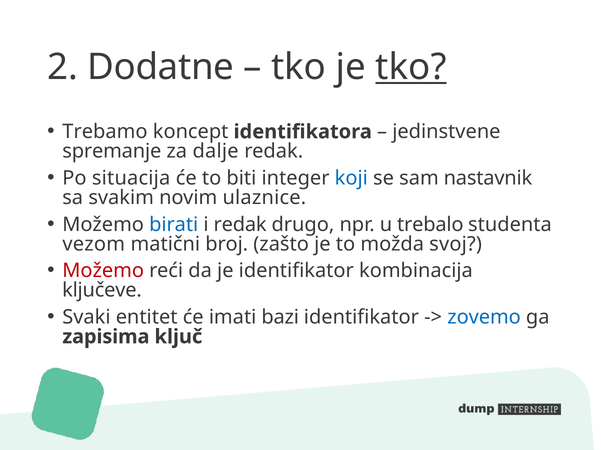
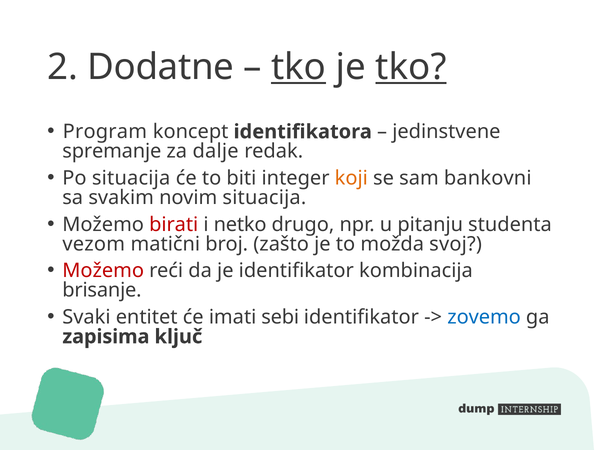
tko underline: none -> present (299, 67)
Trebamo: Trebamo -> Program (105, 132)
koji colour: blue -> orange (351, 178)
nastavnik: nastavnik -> bankovni (488, 178)
novim ulaznice: ulaznice -> situacija (264, 198)
birati colour: blue -> red (174, 225)
i redak: redak -> netko (240, 225)
trebalo: trebalo -> pitanju (430, 225)
ključeve: ključeve -> brisanje (102, 291)
bazi: bazi -> sebi (280, 318)
